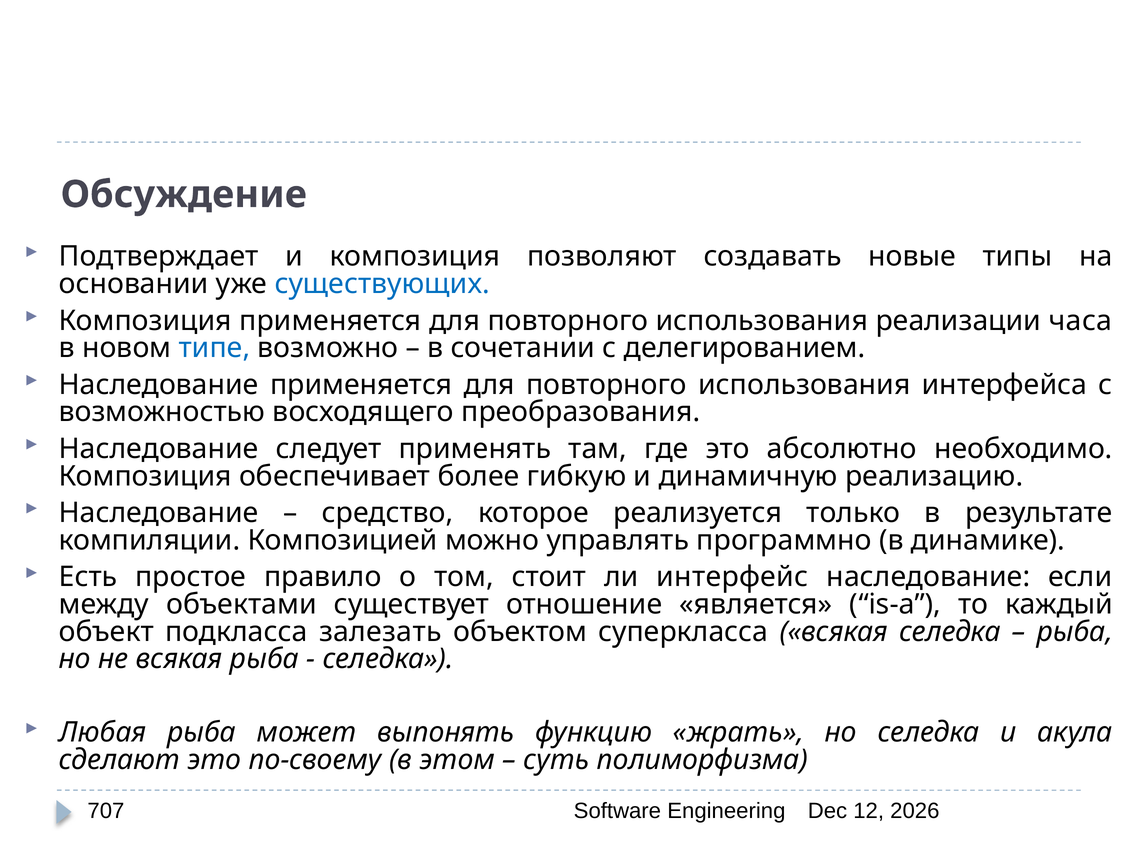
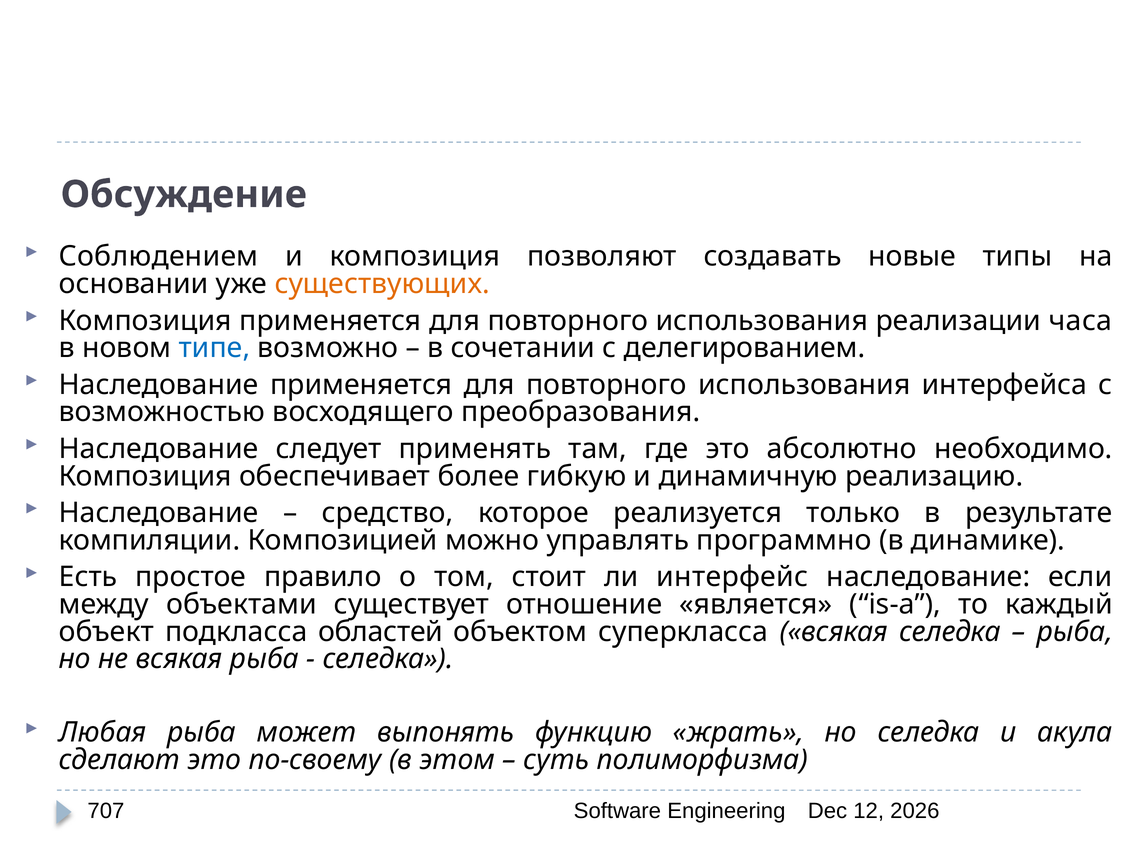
Подтверждает: Подтверждает -> Соблюдением (159, 257)
существующих colour: blue -> orange (382, 284)
залезать: залезать -> областей (381, 632)
